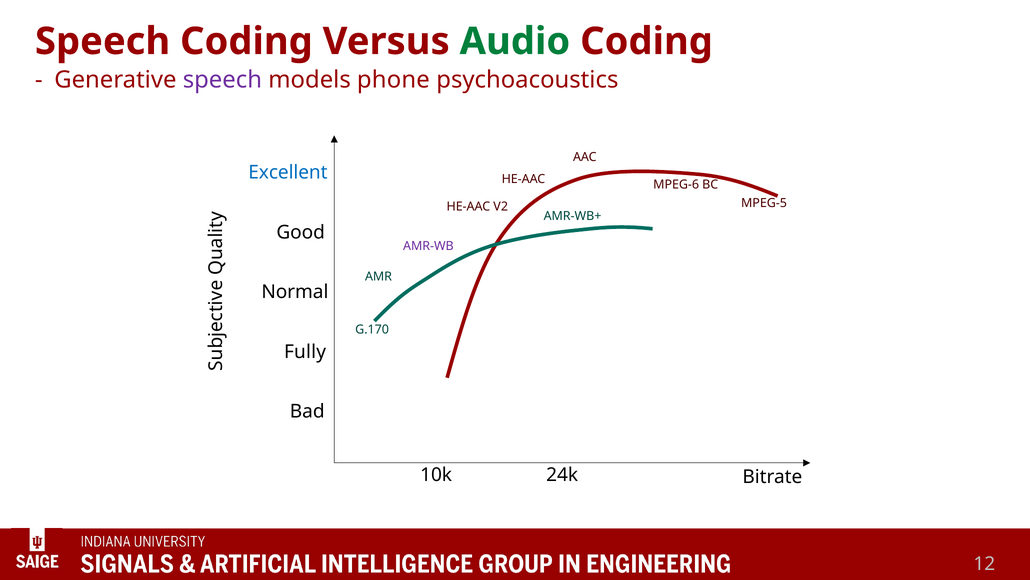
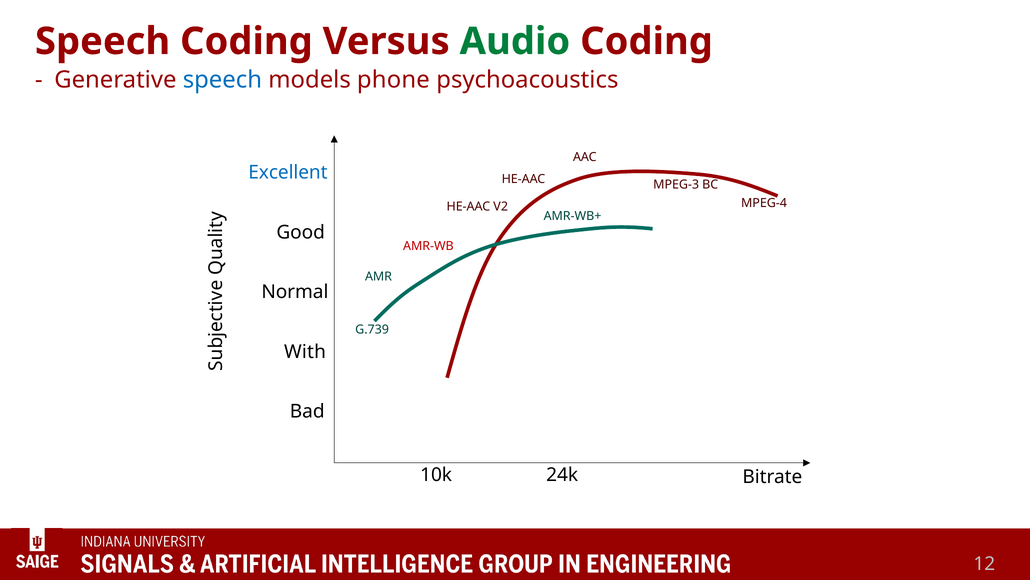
speech colour: purple -> blue (222, 80)
MPEG-6: MPEG-6 -> MPEG-3 (676, 185)
MPEG-5: MPEG-5 -> MPEG-4 (764, 203)
AMR-WB colour: purple -> red (428, 246)
G.170: G.170 -> G.739 (372, 329)
Fully: Fully -> With (305, 351)
